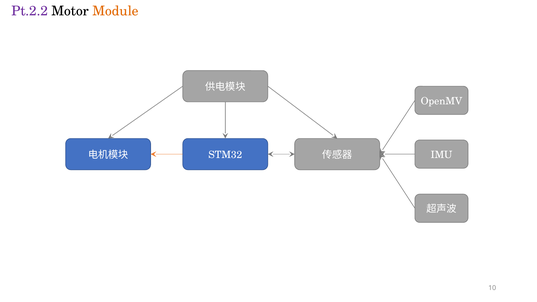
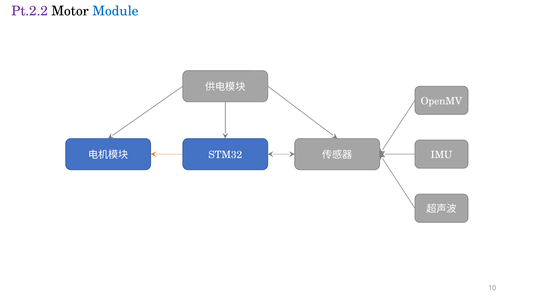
Module colour: orange -> blue (116, 11)
